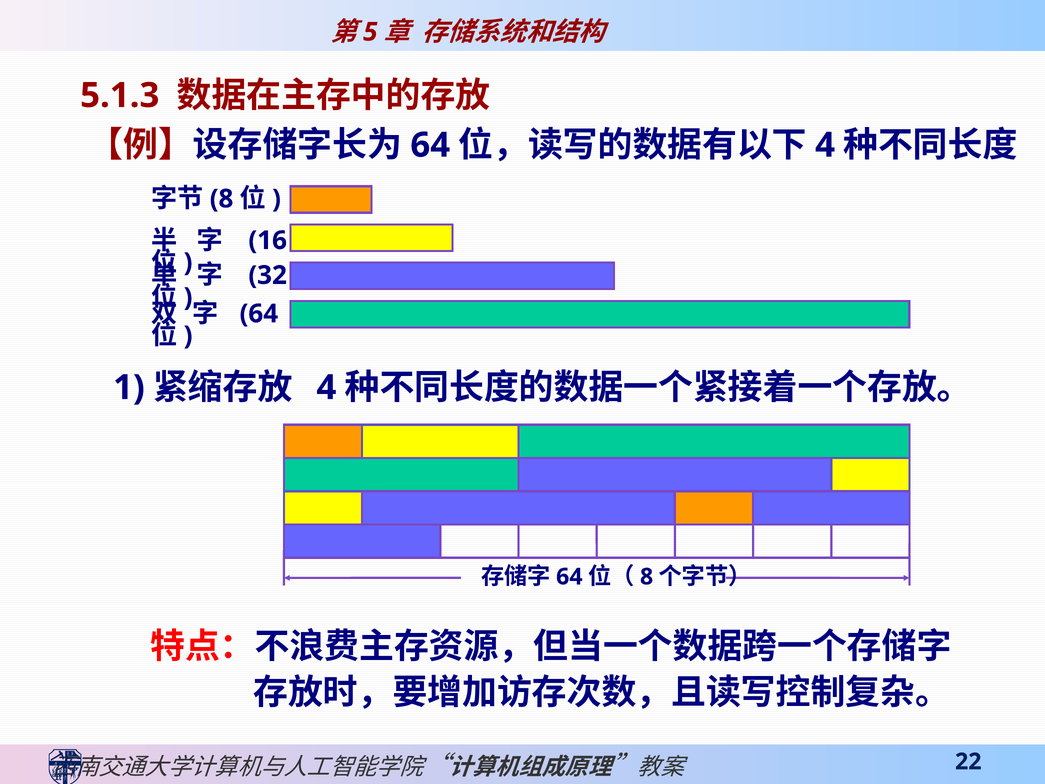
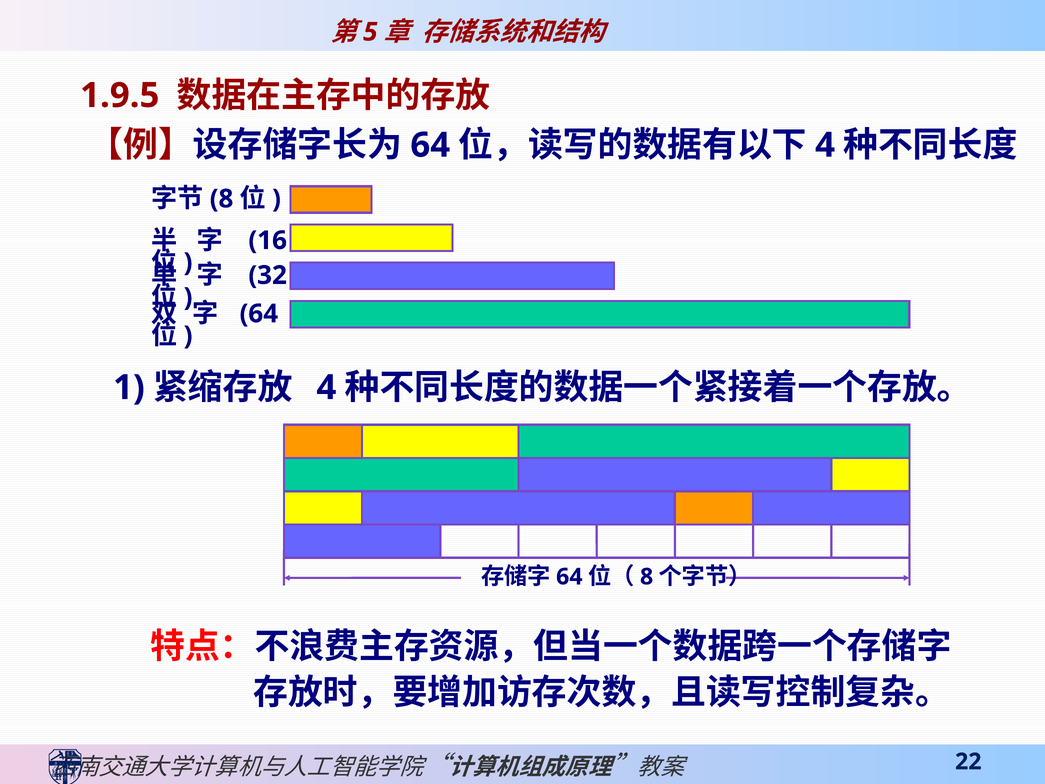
5.1.3: 5.1.3 -> 1.9.5 (120, 95)
